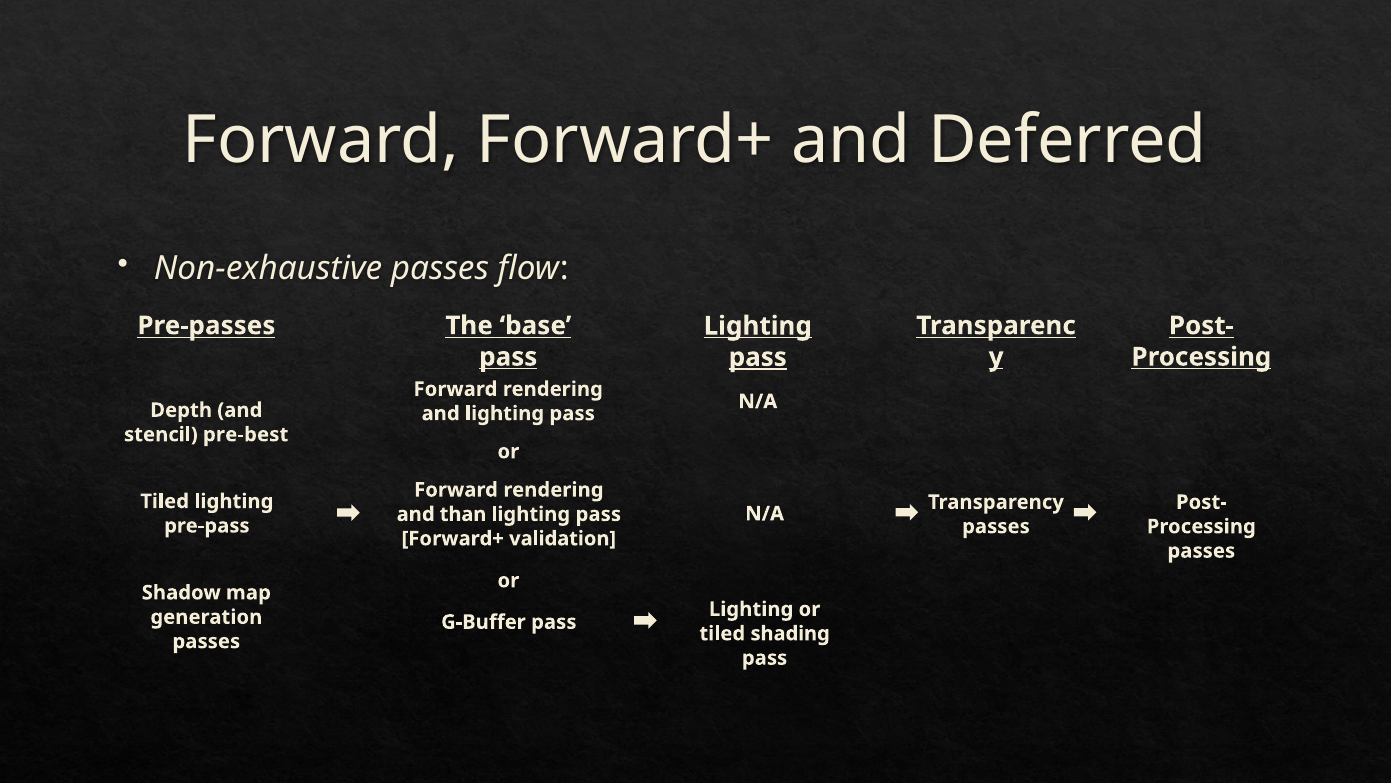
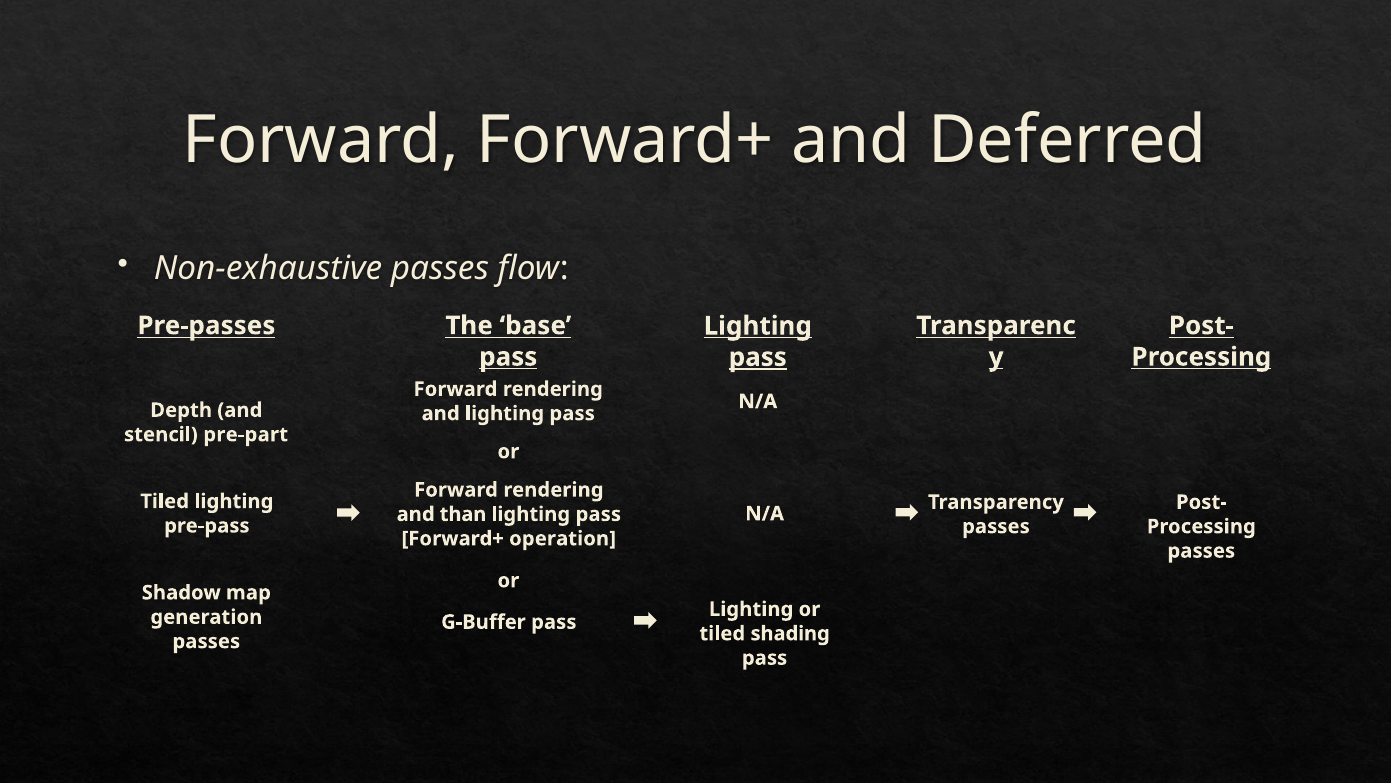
pre-best: pre-best -> pre-part (246, 434)
validation: validation -> operation (563, 538)
